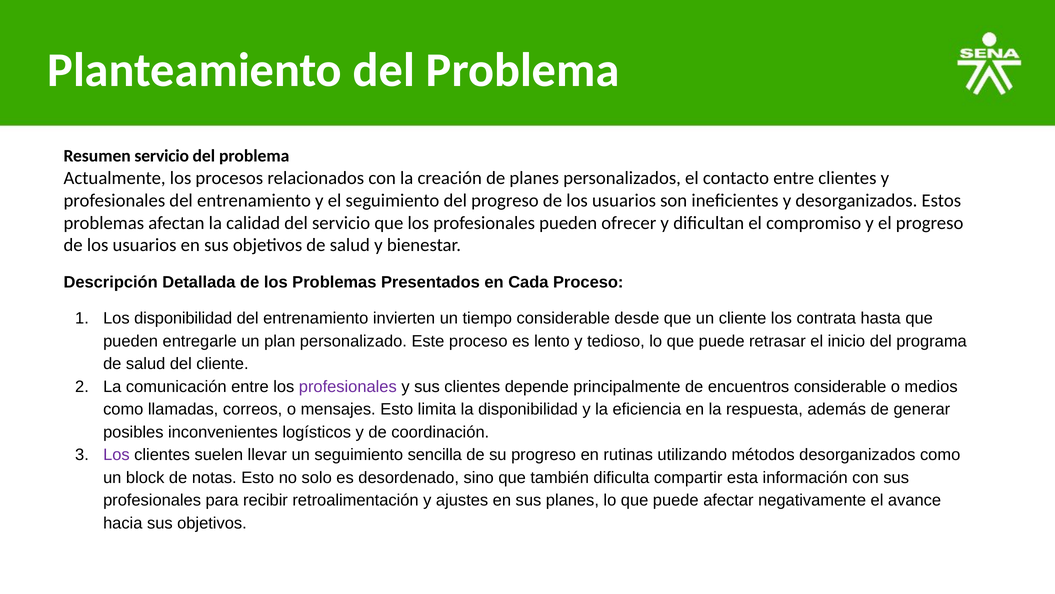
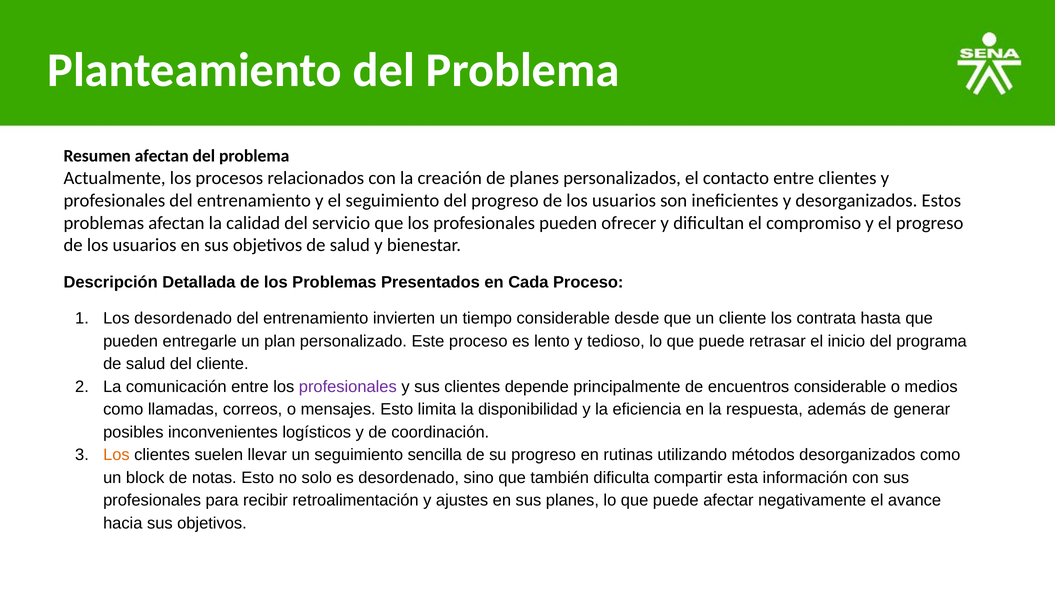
Resumen servicio: servicio -> afectan (162, 156)
Los disponibilidad: disponibilidad -> desordenado (183, 318)
Los colour: purple -> orange (116, 455)
